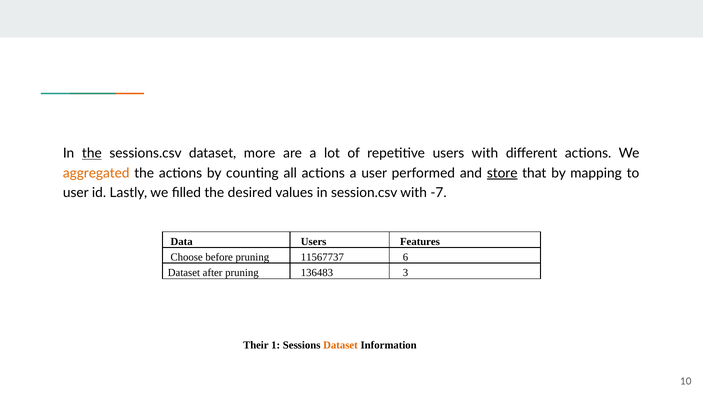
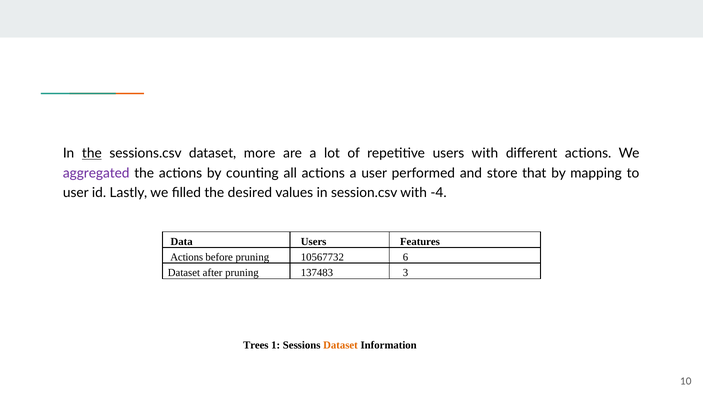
aggregated colour: orange -> purple (96, 173)
store underline: present -> none (502, 173)
-7: -7 -> -4 (438, 193)
Choose: Choose -> Actions (187, 257)
11567737: 11567737 -> 10567732 (322, 257)
136483: 136483 -> 137483 (317, 272)
Their: Their -> Trees (256, 345)
